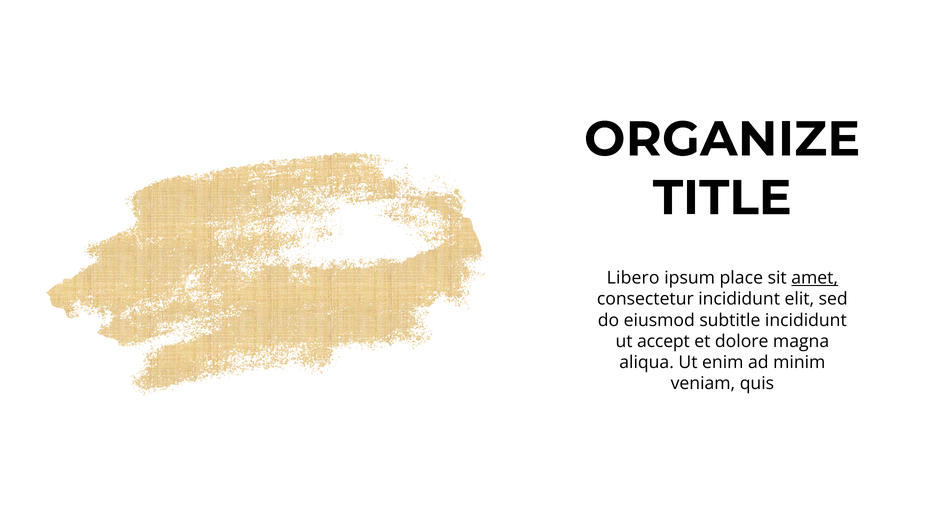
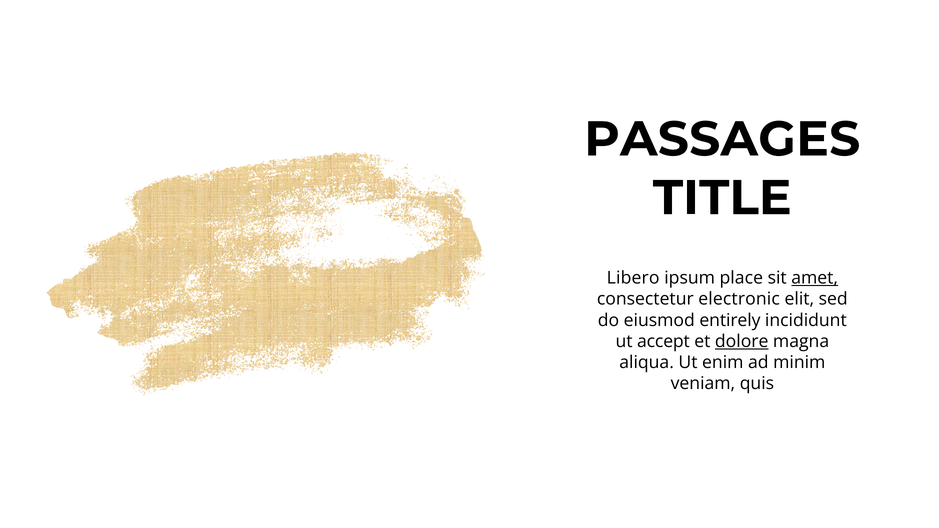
ORGANIZE: ORGANIZE -> PASSAGES (722, 139)
consectetur incididunt: incididunt -> electronic (739, 299)
subtitle: subtitle -> entirely (730, 320)
dolore underline: none -> present (742, 341)
